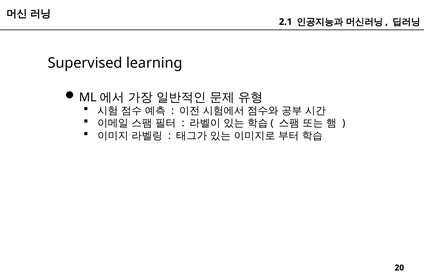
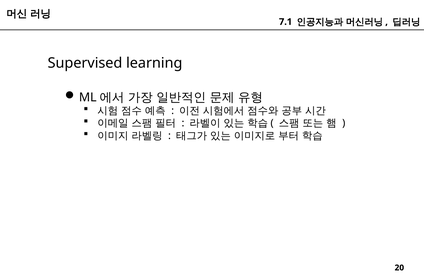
2.1: 2.1 -> 7.1 (286, 22)
